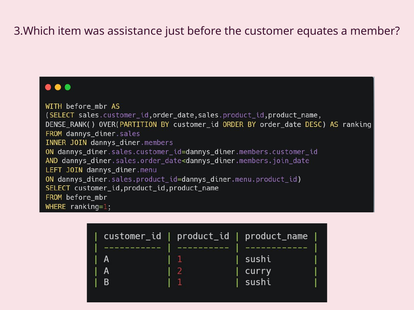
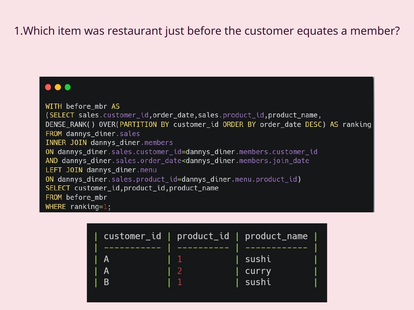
3.Which: 3.Which -> 1.Which (34, 31)
assistance: assistance -> restaurant (135, 31)
